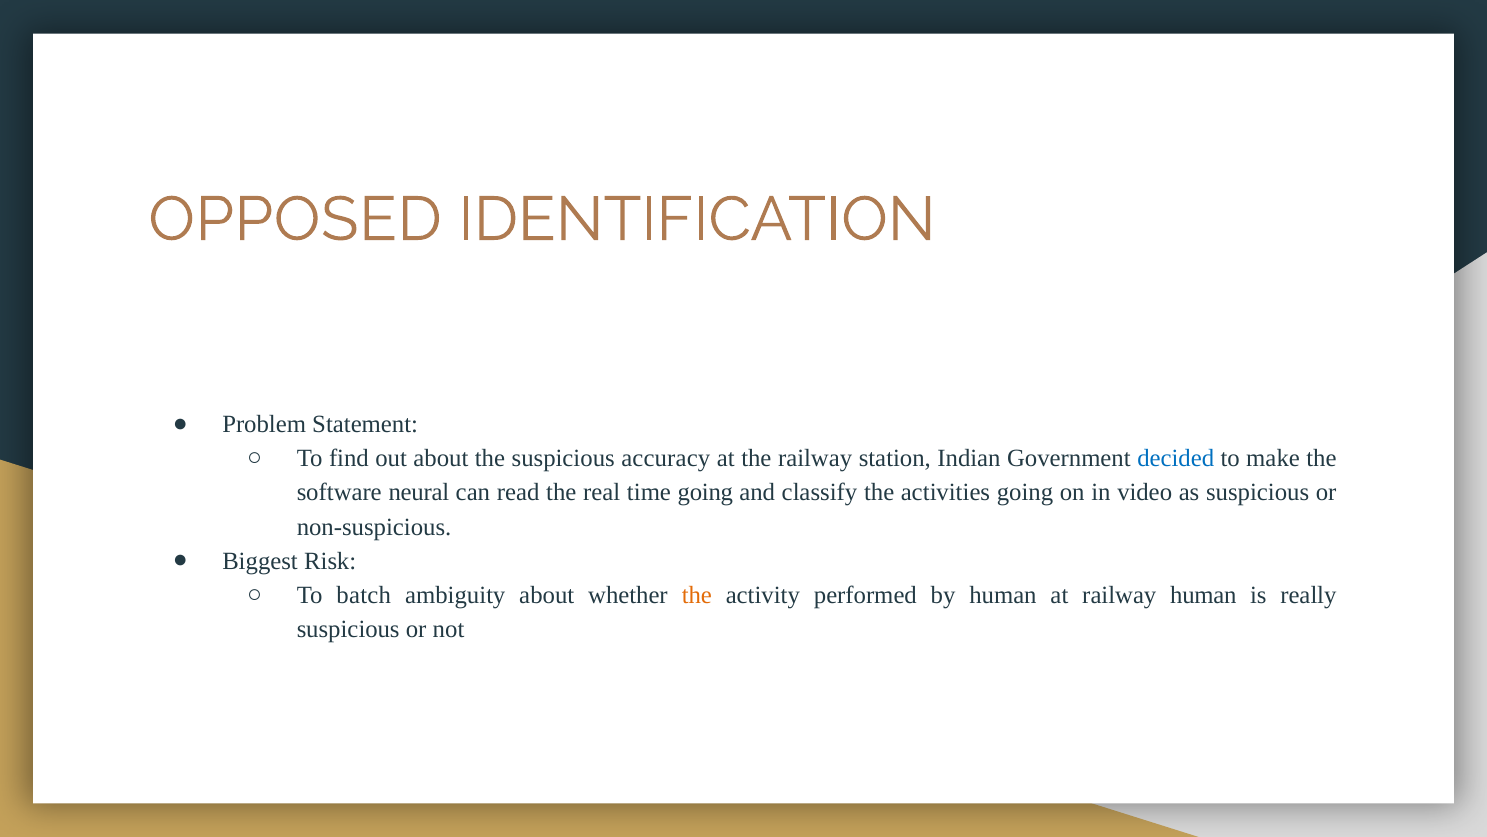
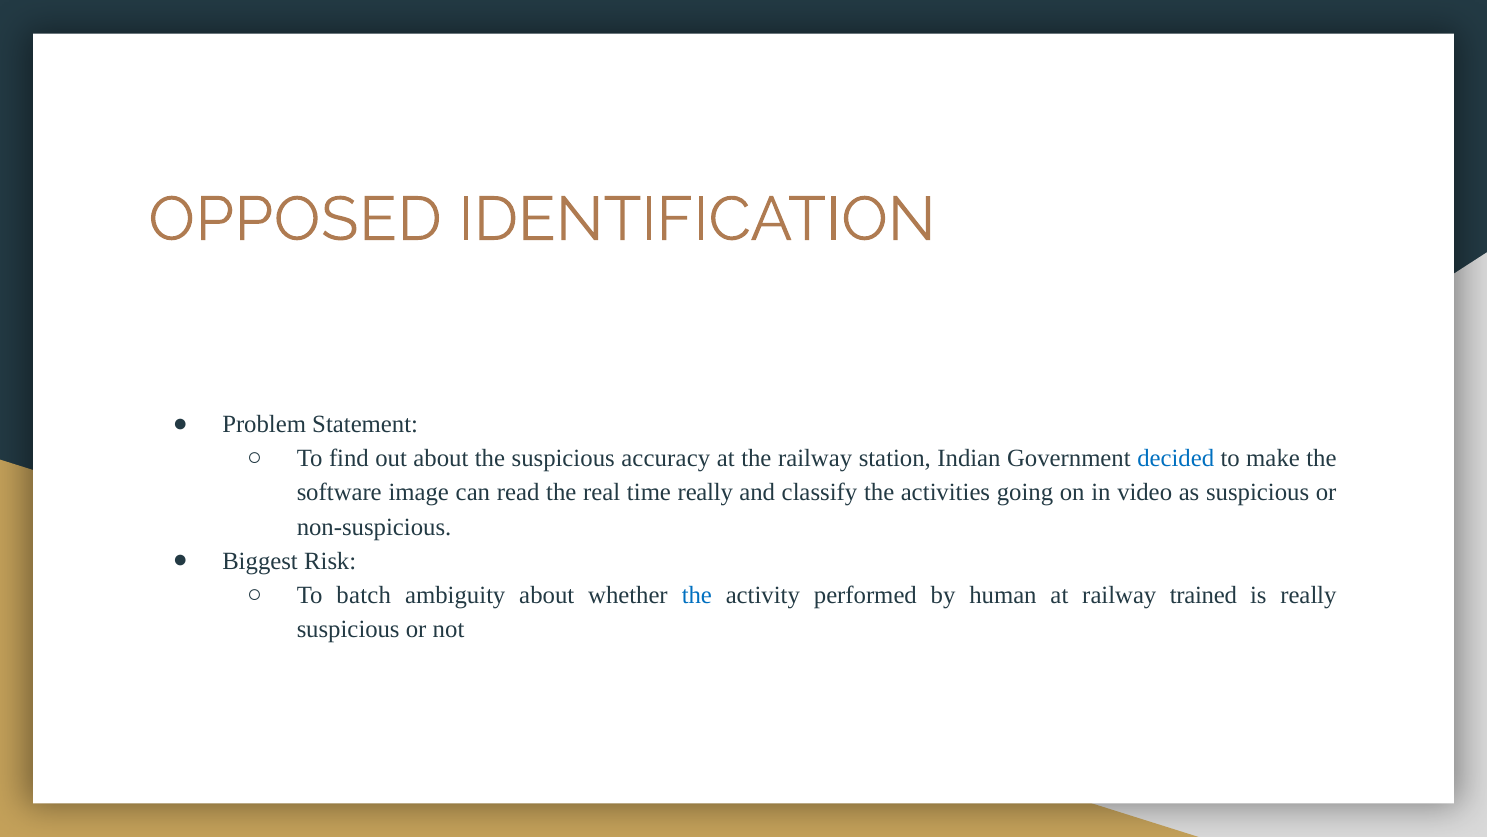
neural: neural -> image (419, 492)
time going: going -> really (705, 492)
the colour: orange -> blue (697, 595)
railway human: human -> trained (1203, 595)
